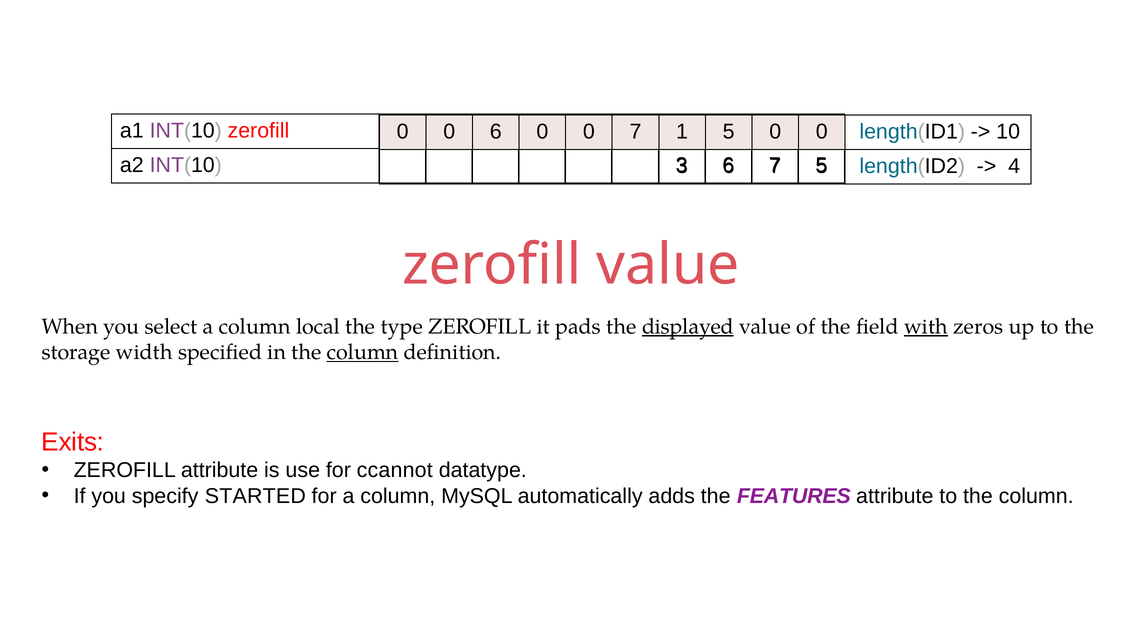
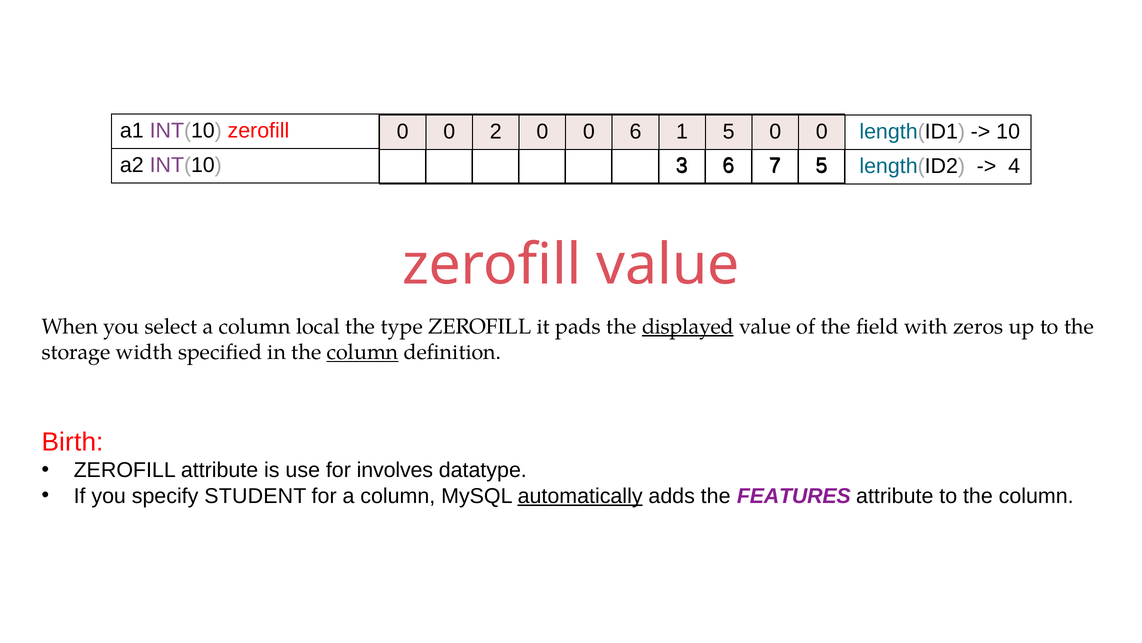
0 6: 6 -> 2 (496, 131)
0 7: 7 -> 6 (636, 131)
with underline: present -> none (926, 326)
Exits: Exits -> Birth (73, 442)
ccannot: ccannot -> involves (395, 470)
STARTED: STARTED -> STUDENT (255, 495)
automatically underline: none -> present (580, 495)
